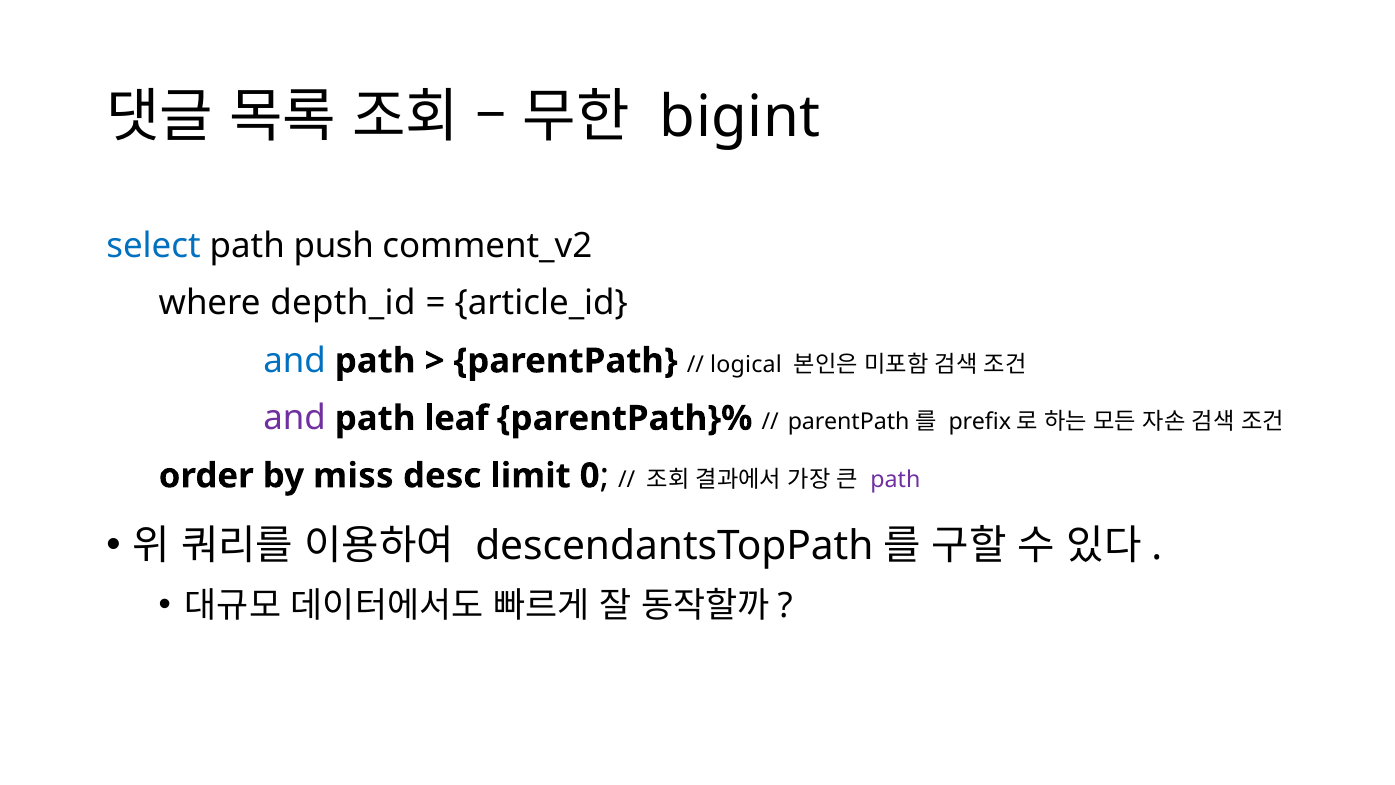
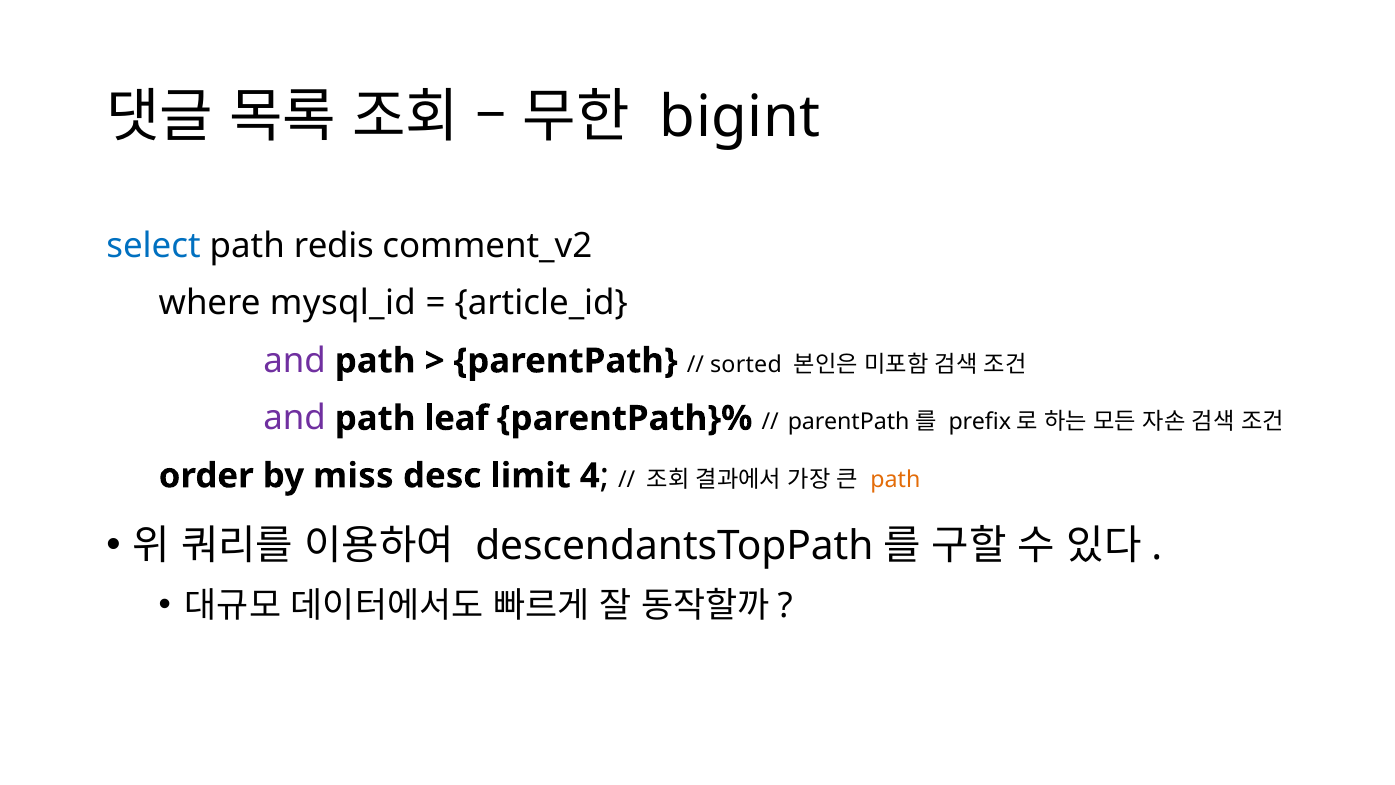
push: push -> redis (334, 246)
depth_id: depth_id -> mysql_id (343, 303)
and colour: blue -> purple (295, 361)
logical: logical -> sorted (746, 365)
0: 0 -> 4 (590, 476)
path colour: purple -> orange (895, 480)
